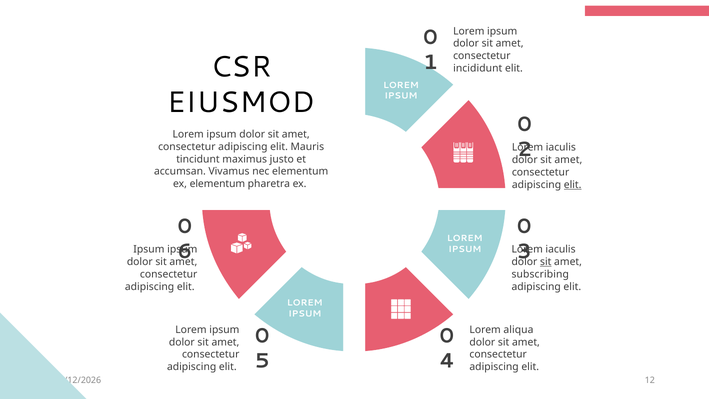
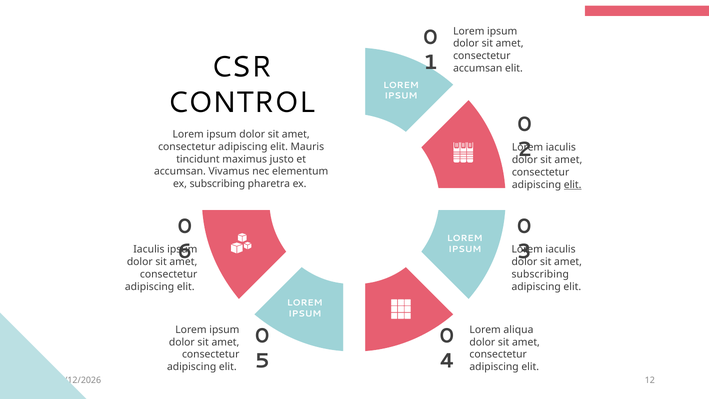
incididunt: incididunt -> accumsan (478, 68)
EIUSMOD: EIUSMOD -> CONTROL (241, 102)
ex elementum: elementum -> subscribing (217, 184)
Ipsum: Ipsum -> Iaculis (149, 249)
sit underline: present -> none (546, 262)
